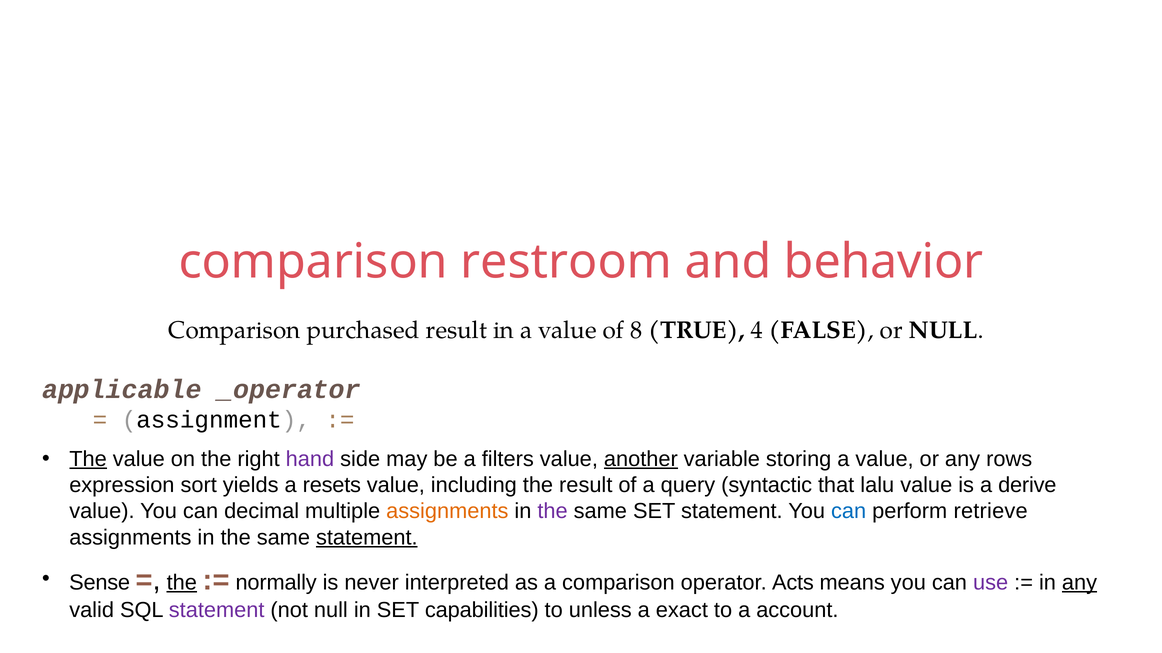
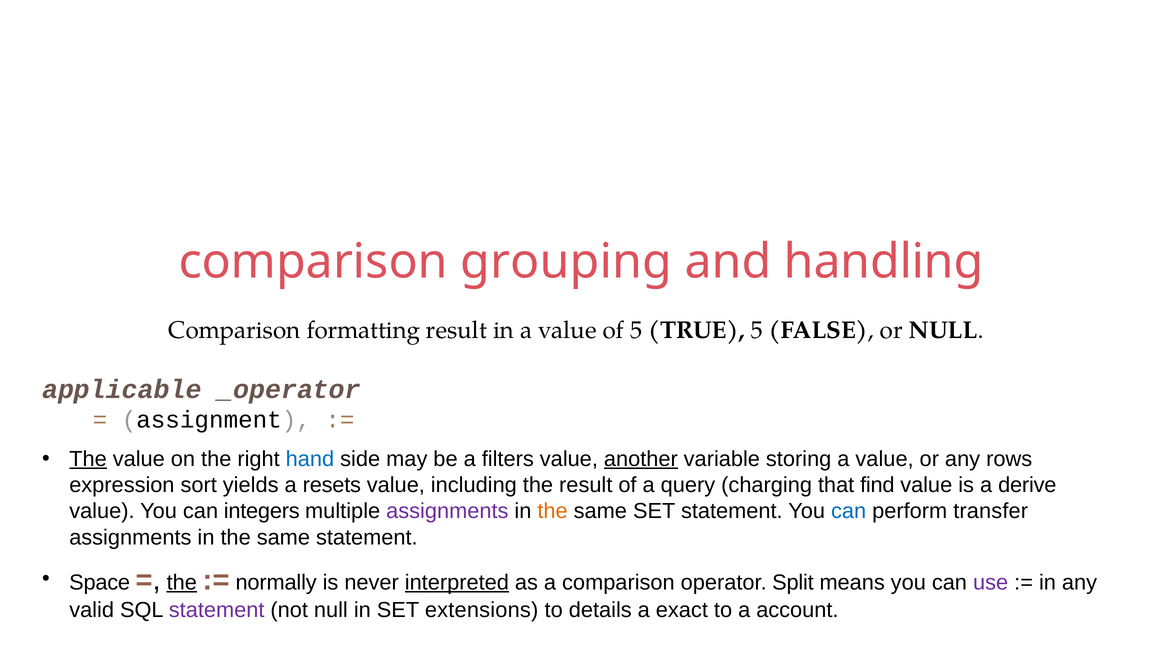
restroom: restroom -> grouping (566, 262)
behavior: behavior -> handling (884, 262)
purchased: purchased -> formatting (363, 331)
of 8: 8 -> 5 (636, 331)
TRUE 4: 4 -> 5 (757, 331)
hand colour: purple -> blue (310, 459)
syntactic: syntactic -> charging (767, 486)
lalu: lalu -> find (877, 486)
decimal: decimal -> integers (262, 512)
assignments colour: orange -> purple (447, 512)
the colour: purple -> orange (553, 512)
retrieve: retrieve -> transfer (991, 512)
statement underline: present -> none (367, 538)
Sense: Sense -> Space (100, 583)
interpreted underline: none -> present (457, 583)
Acts: Acts -> Split (793, 583)
any underline: present -> none (1080, 583)
capabilities: capabilities -> extensions (482, 610)
unless: unless -> details (600, 610)
